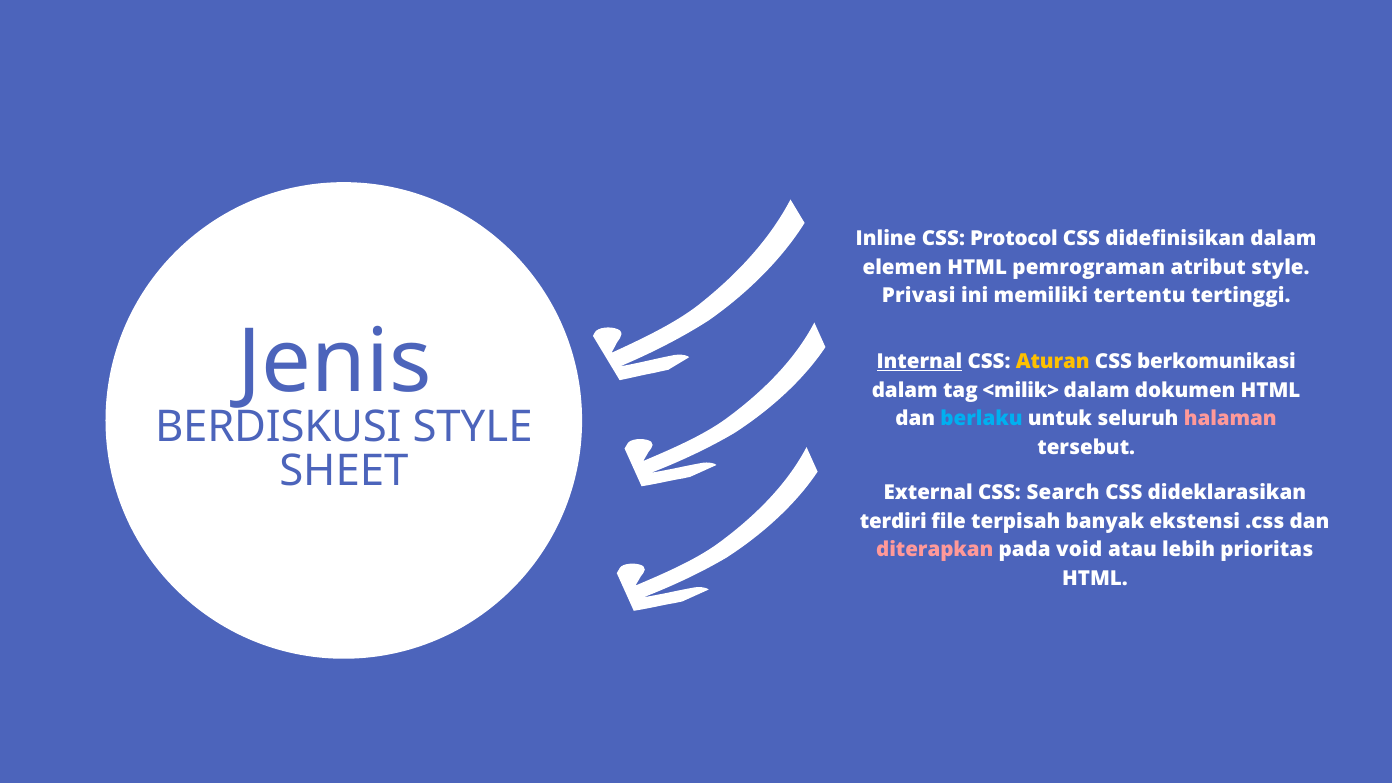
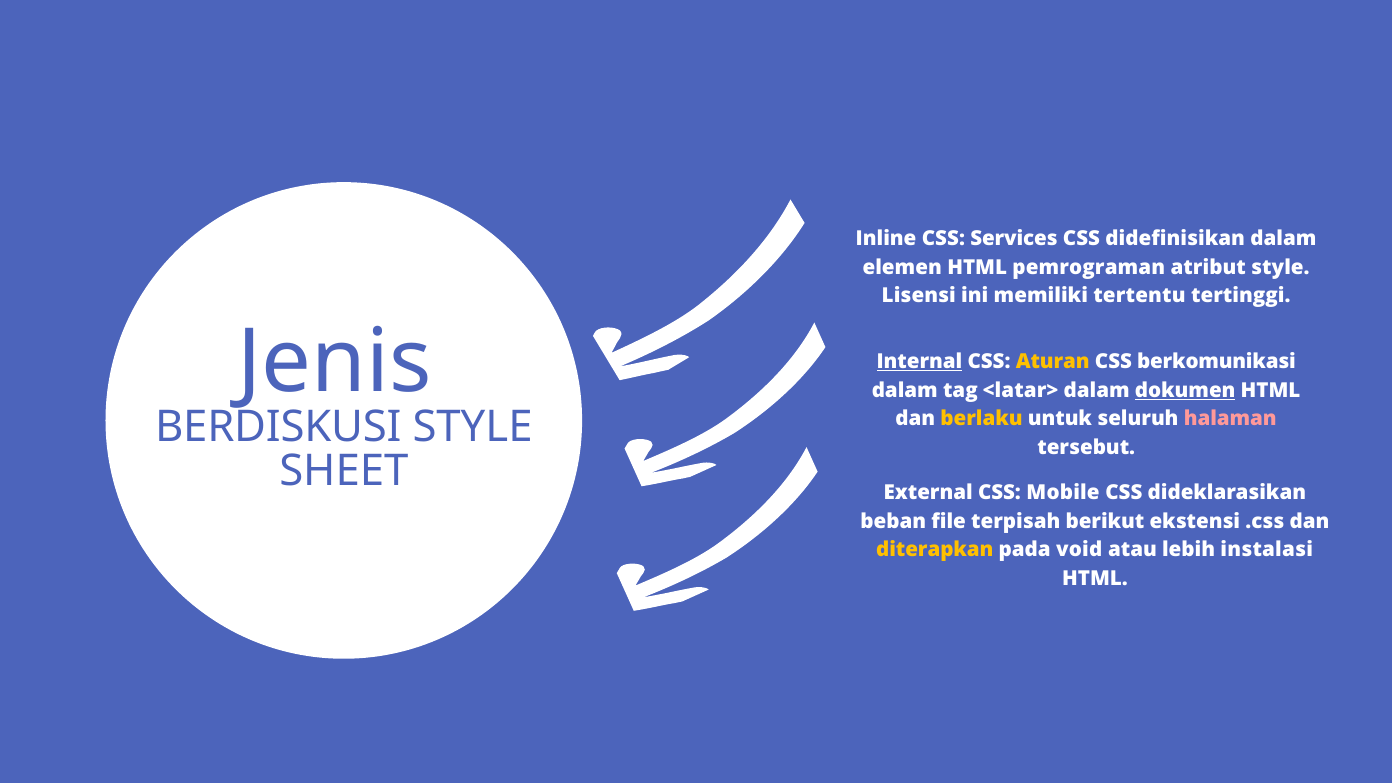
Protocol: Protocol -> Services (1014, 238)
Privasi: Privasi -> Lisensi (919, 296)
<milik>: <milik> -> <latar> (1021, 390)
dokumen underline: none -> present (1185, 390)
berlaku colour: light blue -> yellow (981, 419)
Search: Search -> Mobile (1063, 492)
terdiri: terdiri -> beban (893, 521)
banyak: banyak -> berikut (1105, 521)
diterapkan colour: pink -> yellow (935, 550)
prioritas: prioritas -> instalasi (1267, 550)
